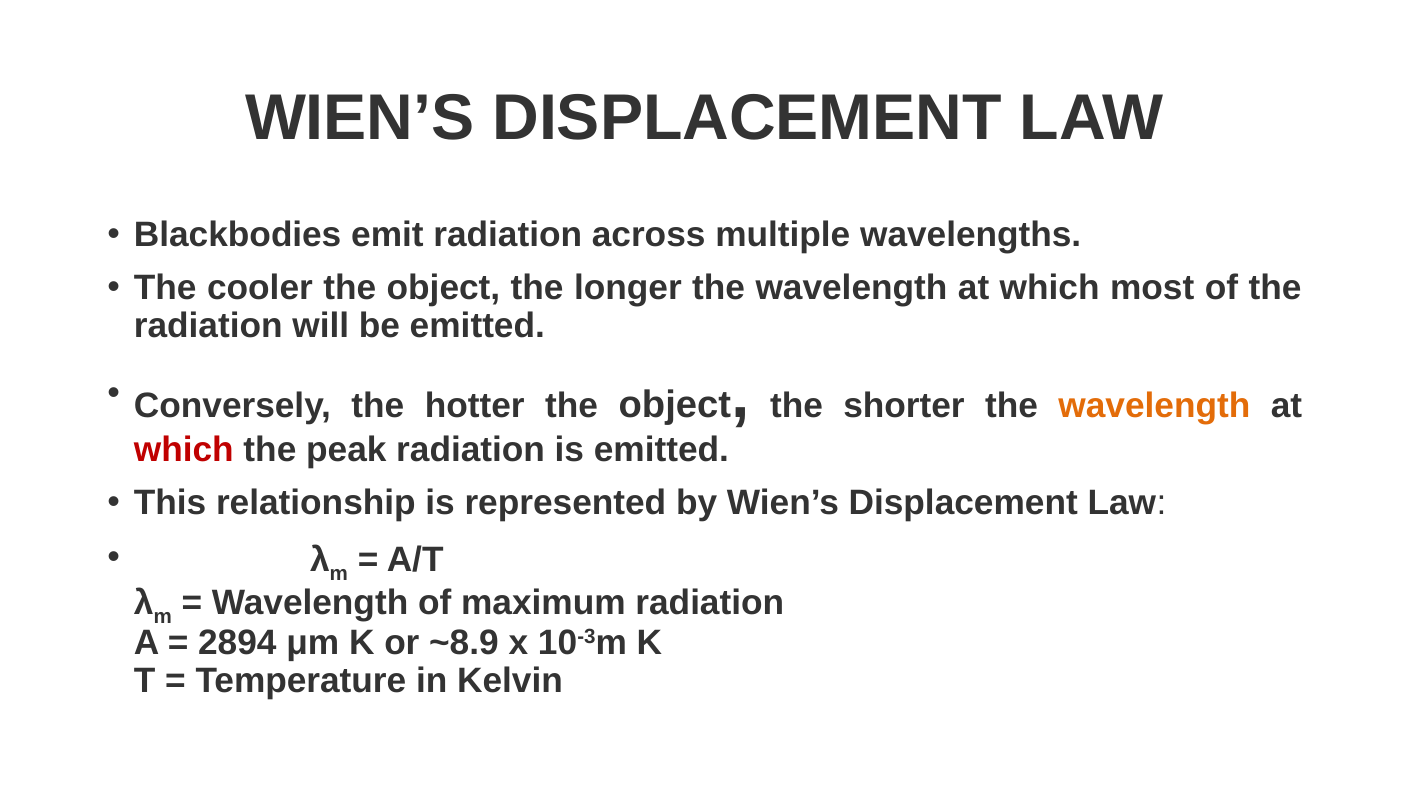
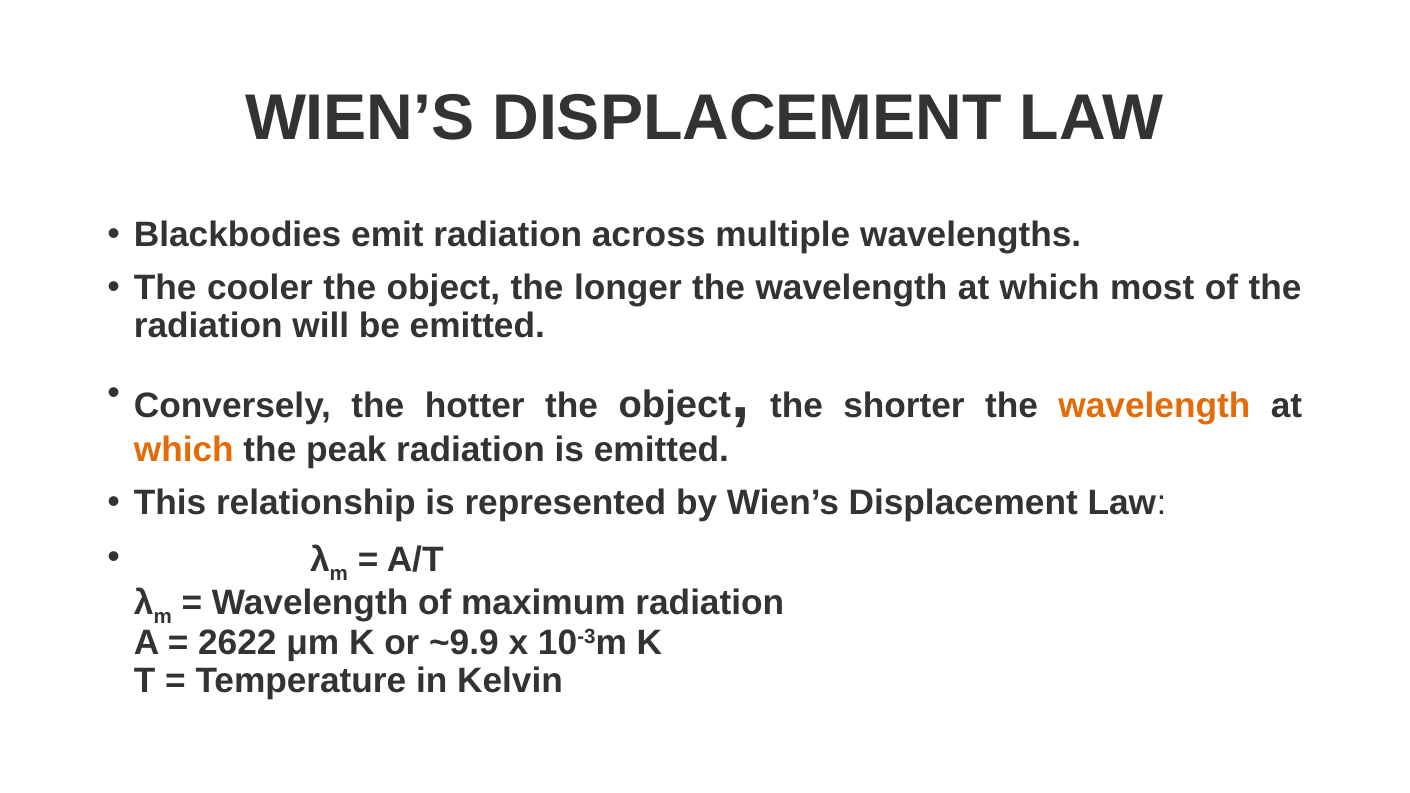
which colour: red -> orange (184, 450)
2894: 2894 -> 2622 (237, 642)
~8.9: ~8.9 -> ~9.9 (464, 642)
